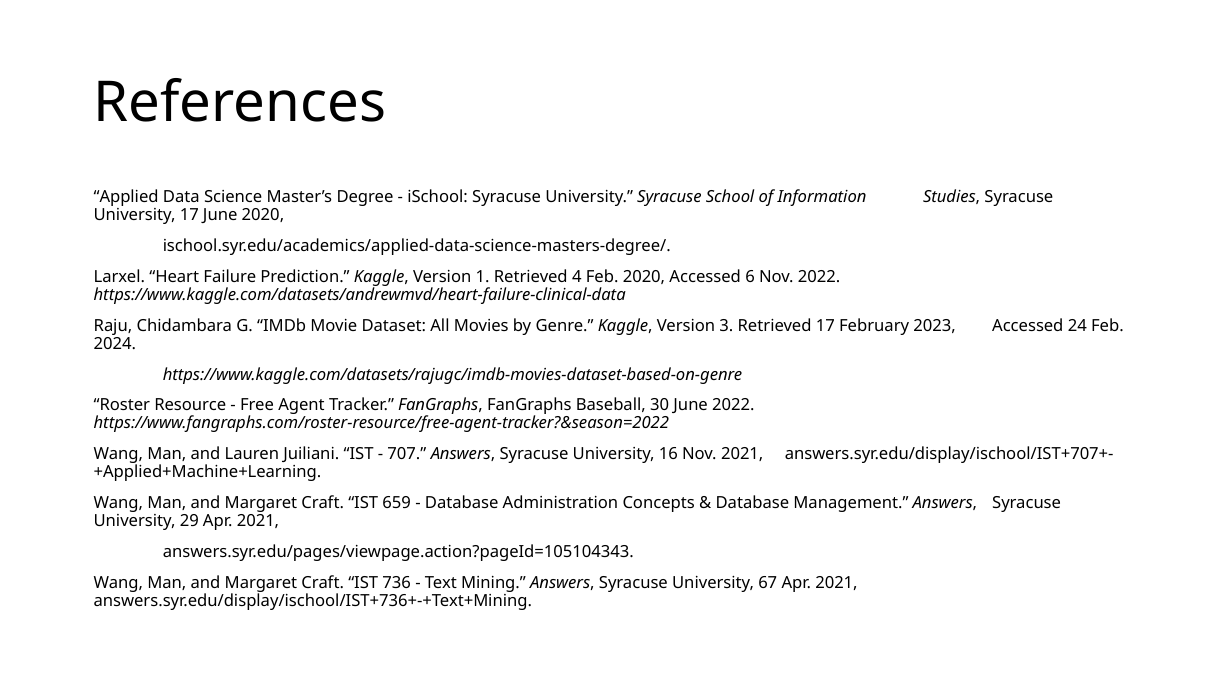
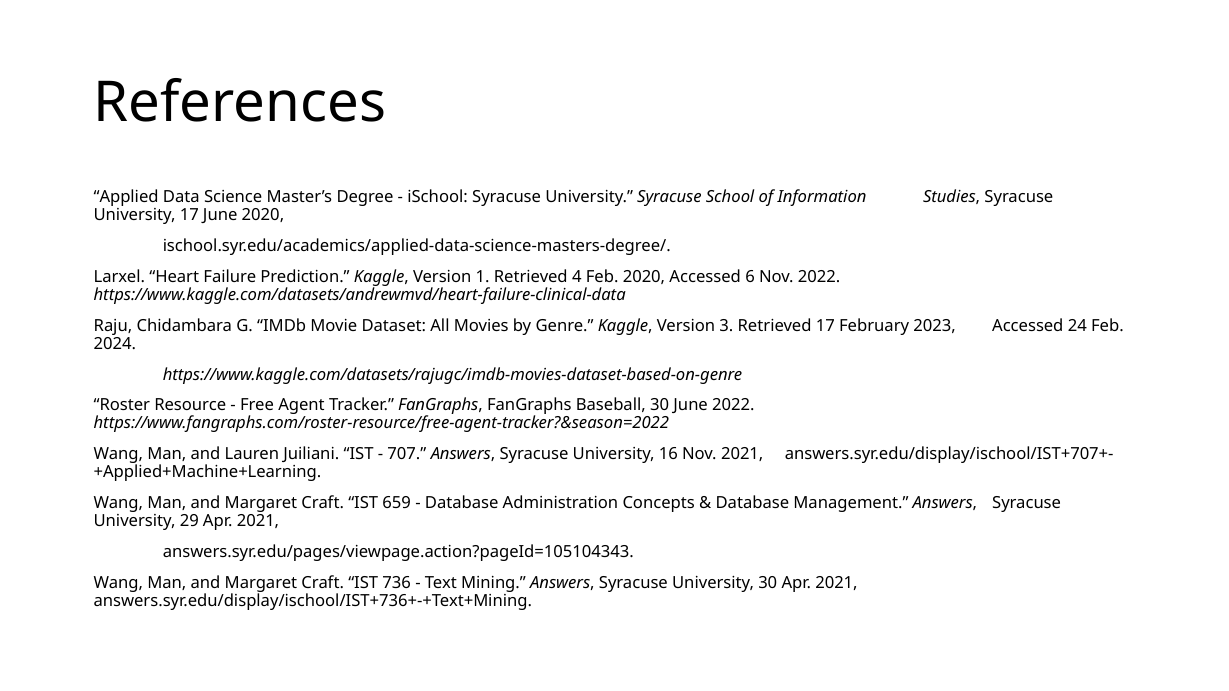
University 67: 67 -> 30 (768, 583)
